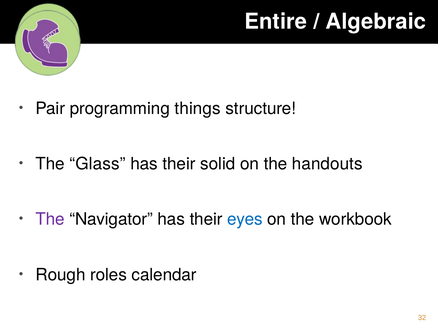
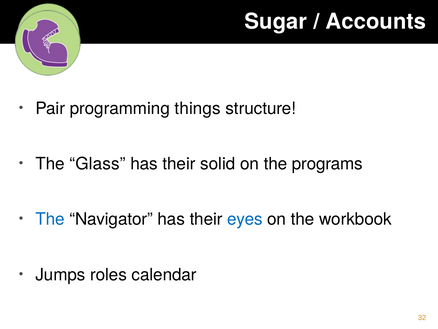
Entire: Entire -> Sugar (276, 22)
Algebraic: Algebraic -> Accounts (376, 22)
handouts: handouts -> programs (327, 164)
The colour: purple -> blue (50, 219)
Rough: Rough -> Jumps (60, 274)
